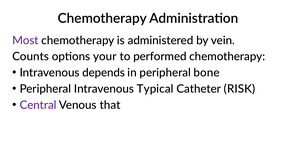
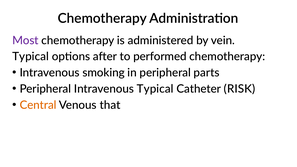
Counts: Counts -> Typical (31, 57)
your: your -> after (105, 57)
depends: depends -> smoking (104, 73)
bone: bone -> parts (207, 73)
Central colour: purple -> orange (38, 105)
